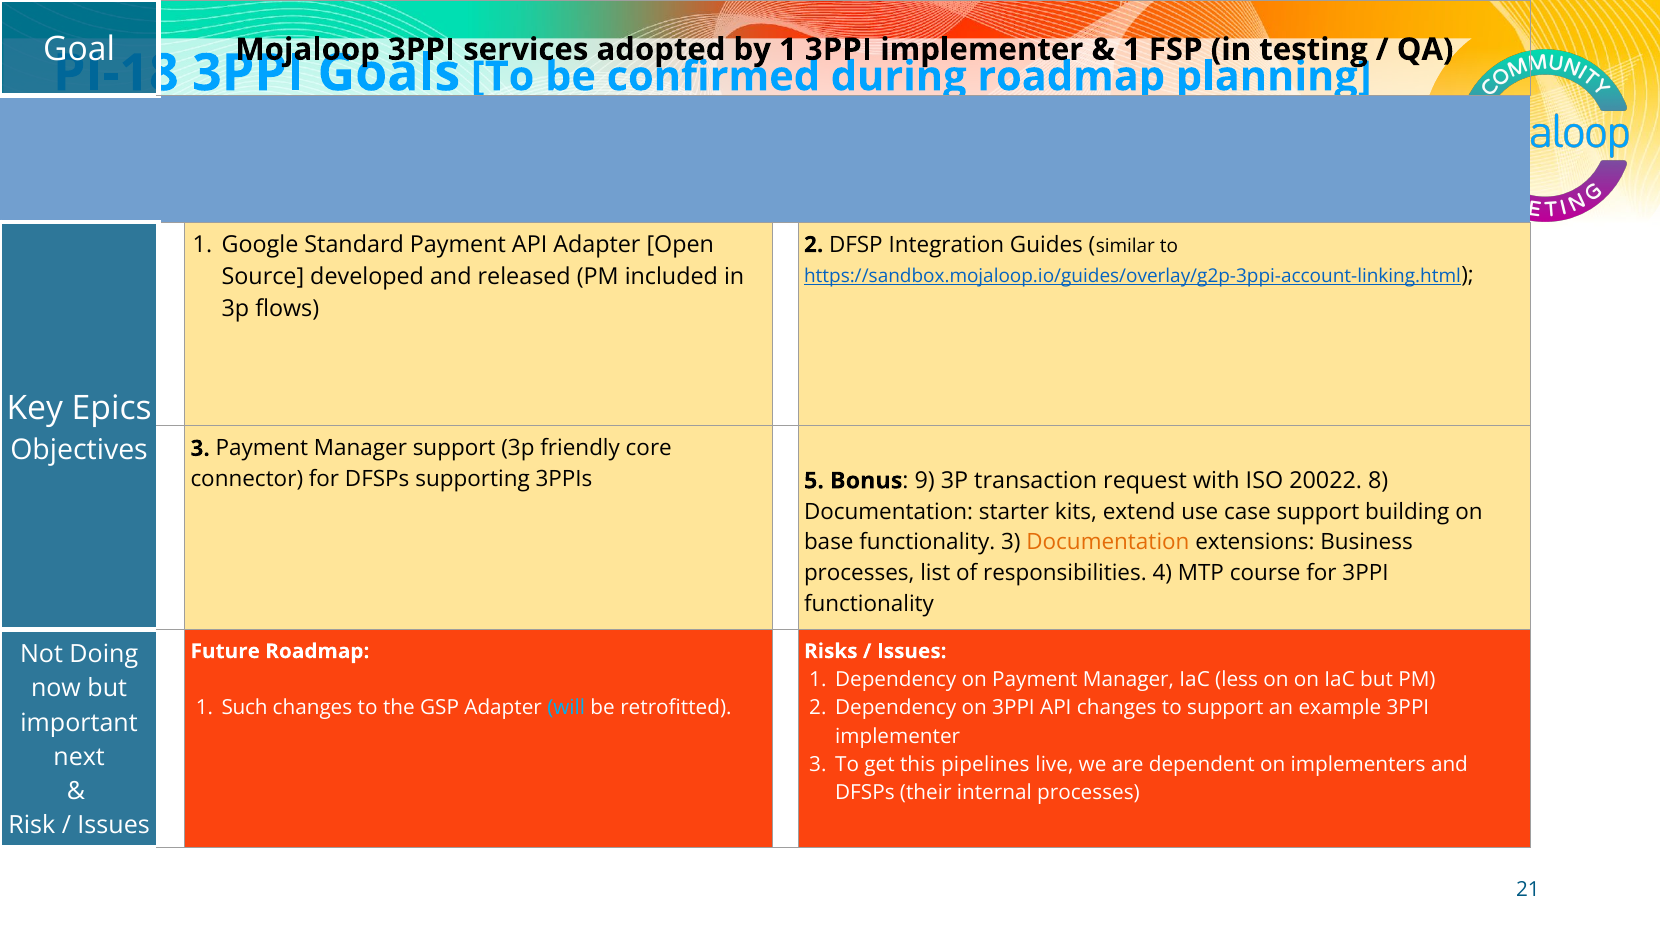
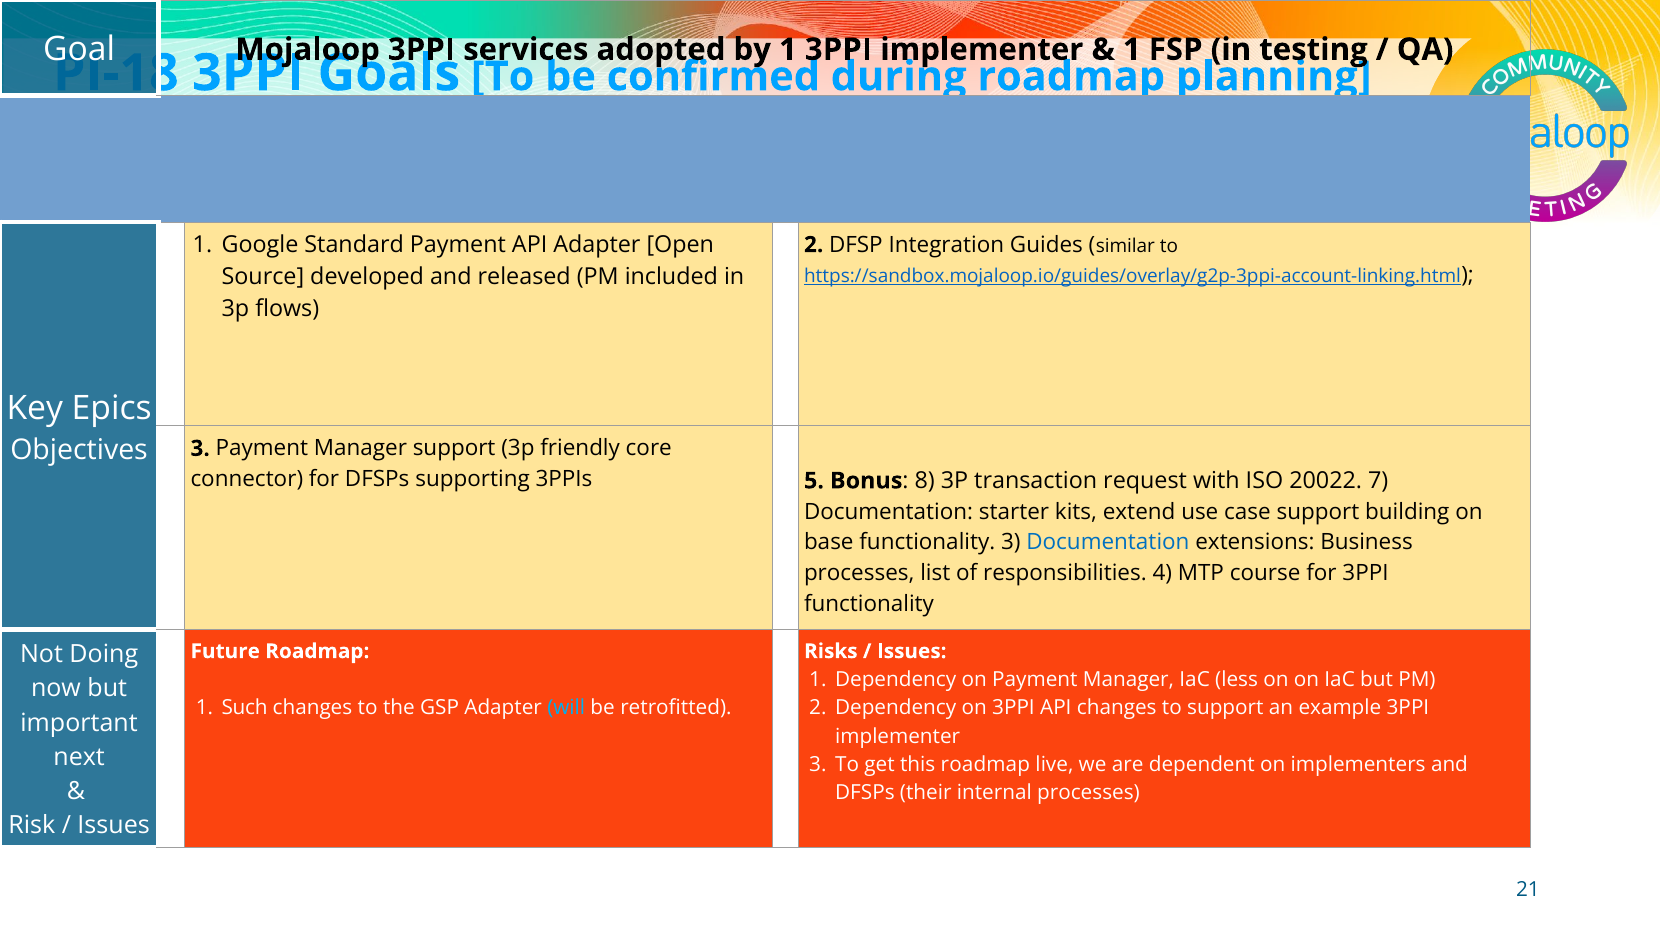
9: 9 -> 8 (925, 481)
8: 8 -> 7 (1378, 481)
Documentation colour: orange -> blue (1108, 543)
this pipelines: pipelines -> roadmap (985, 765)
